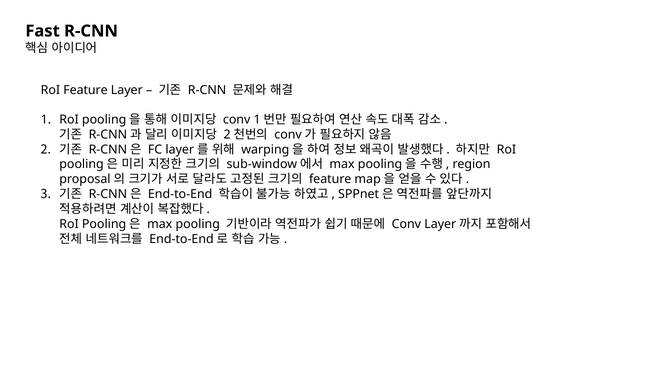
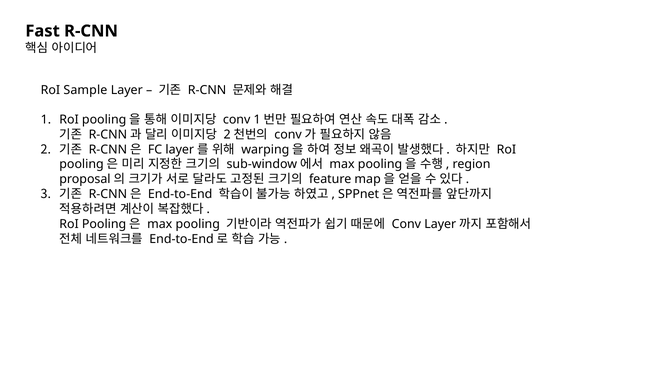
RoI Feature: Feature -> Sample (85, 90)
